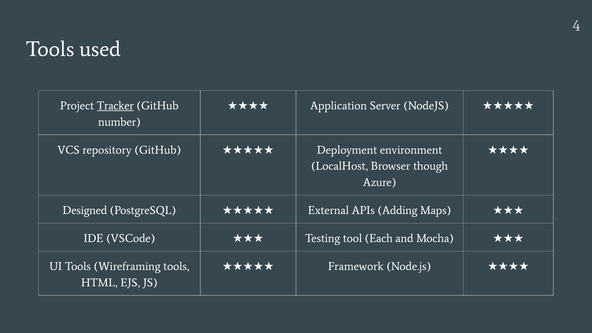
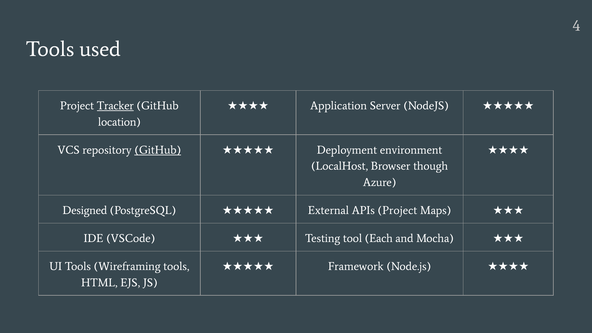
number: number -> location (119, 122)
GitHub underline: none -> present (158, 150)
APIs Adding: Adding -> Project (397, 210)
